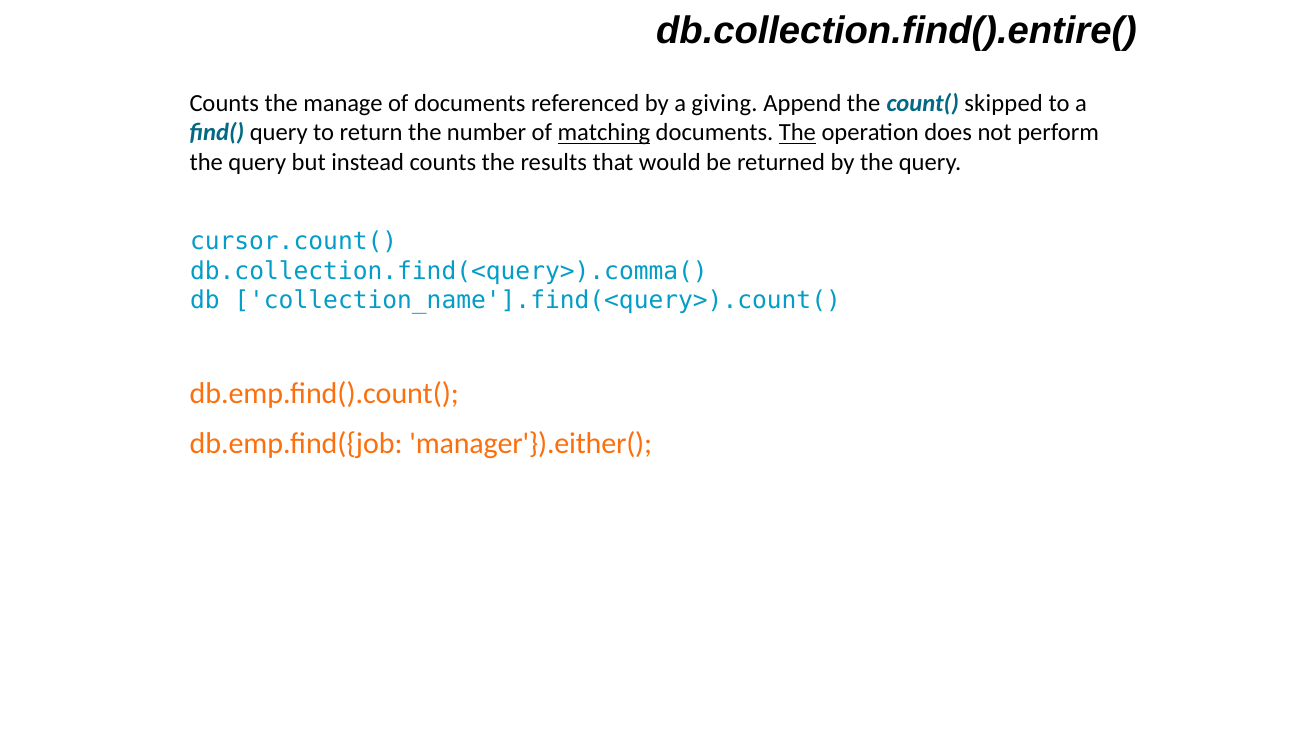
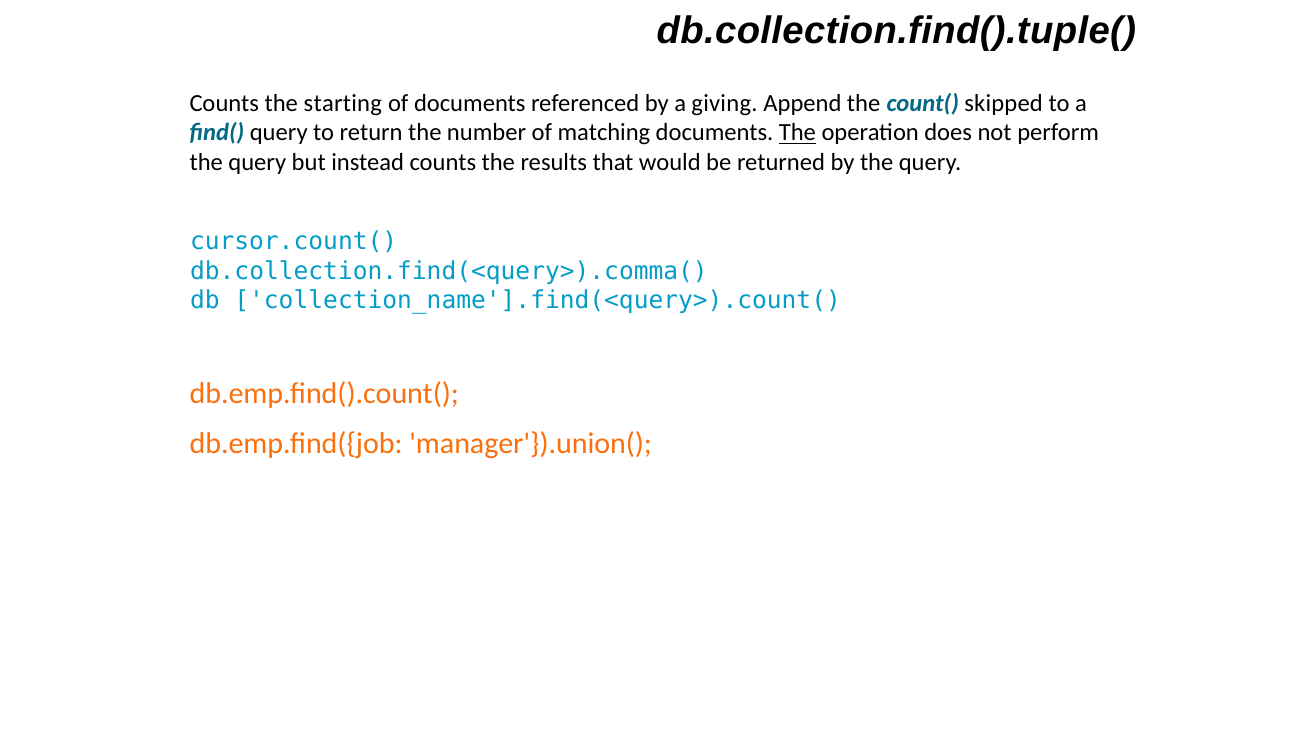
db.collection.find().entire(: db.collection.find().entire( -> db.collection.find().tuple( (896, 30)
manage: manage -> starting (343, 103)
matching underline: present -> none (604, 133)
manager'}).either(: manager'}).either( -> manager'}).union( (531, 443)
